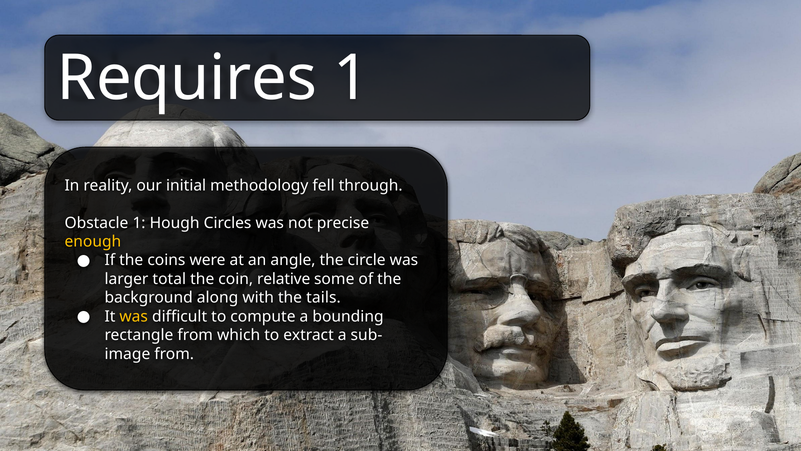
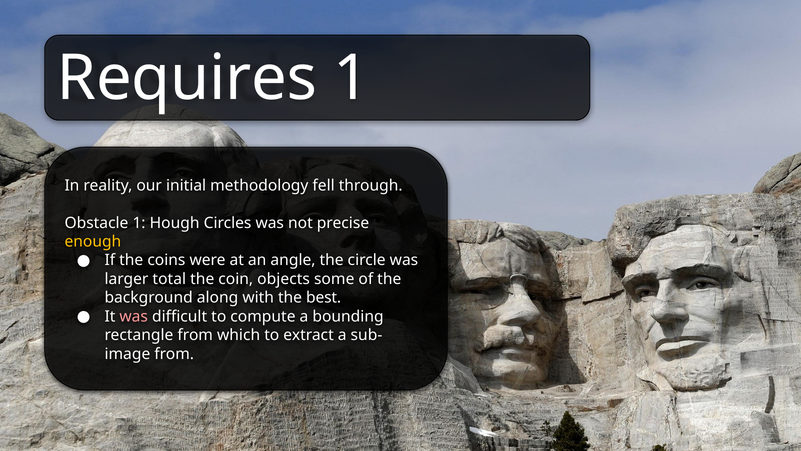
relative: relative -> objects (284, 279)
tails: tails -> best (324, 298)
was colour: yellow -> pink (134, 316)
